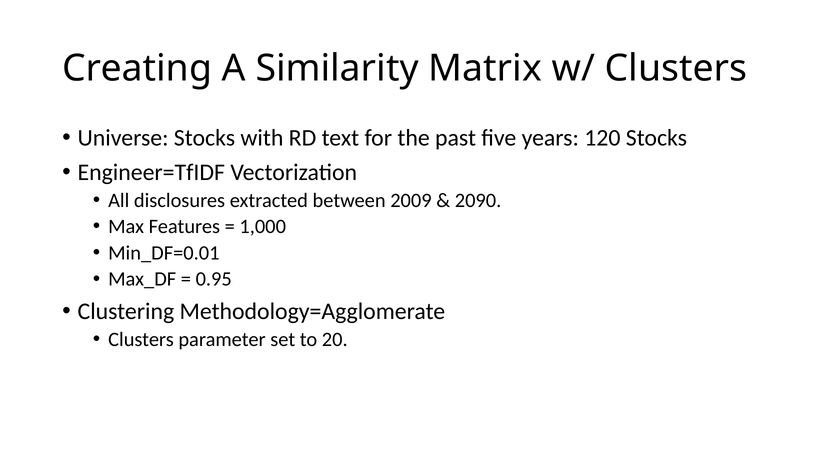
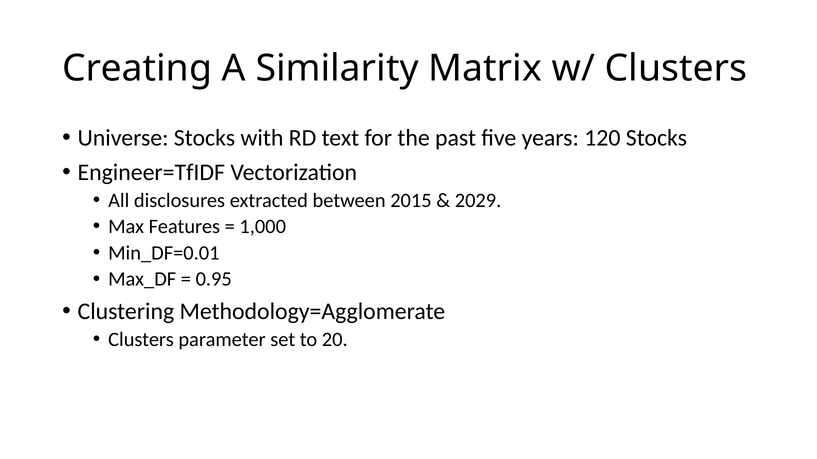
2009: 2009 -> 2015 (411, 201)
2090: 2090 -> 2029 (478, 201)
